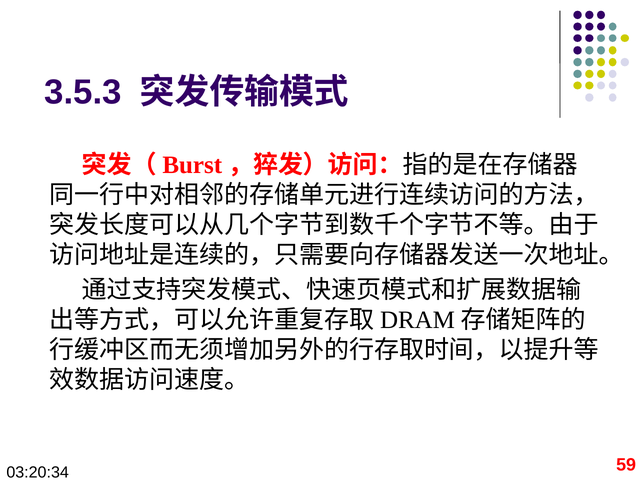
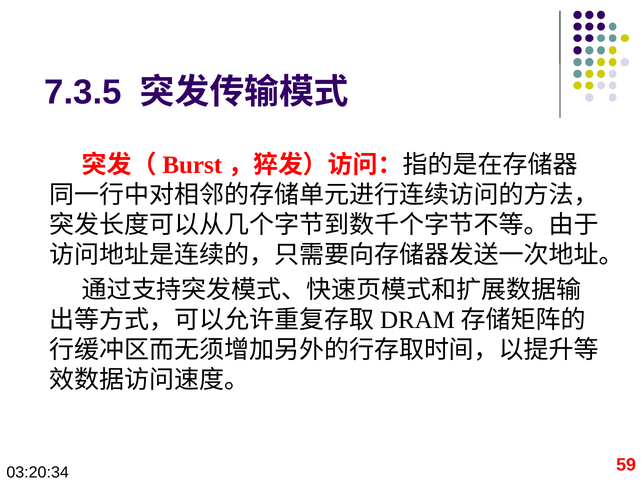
3.5.3: 3.5.3 -> 7.3.5 (83, 92)
